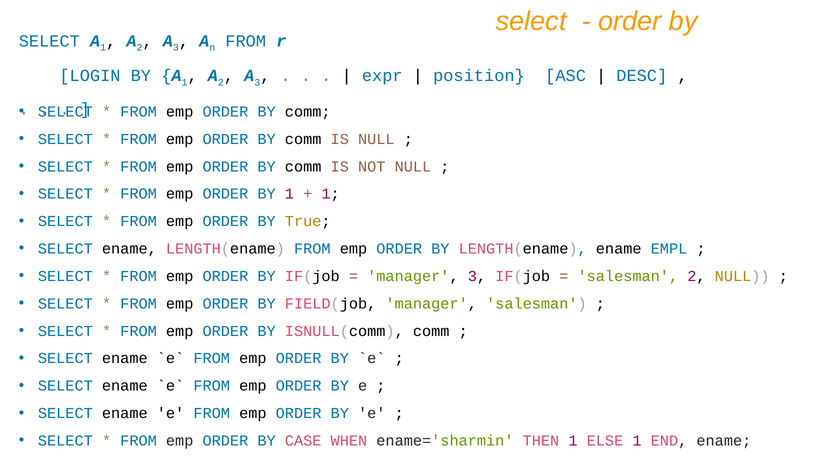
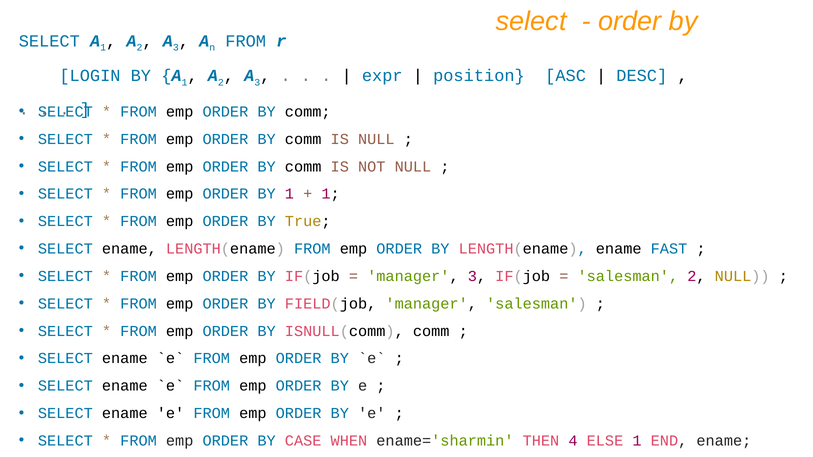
EMPL: EMPL -> FAST (669, 249)
THEN 1: 1 -> 4 (573, 441)
